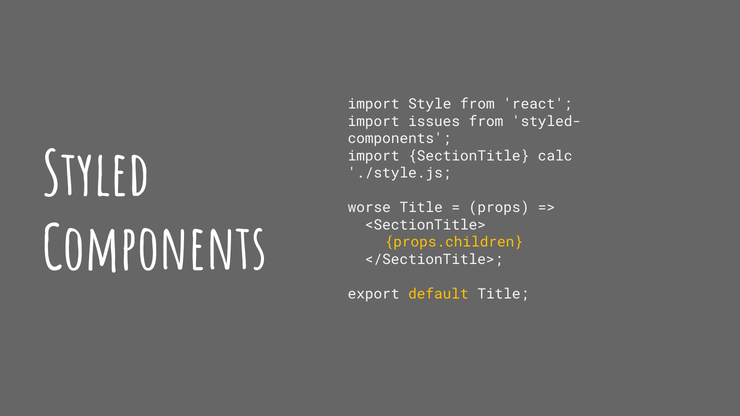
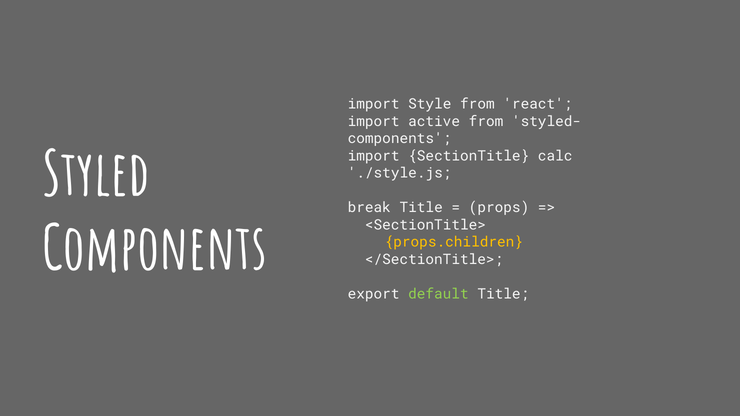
issues: issues -> active (434, 121)
worse: worse -> break (369, 208)
default colour: yellow -> light green (438, 294)
